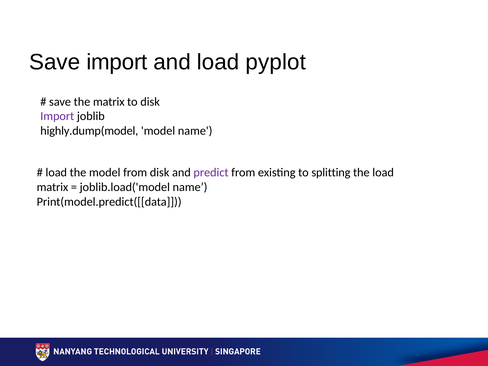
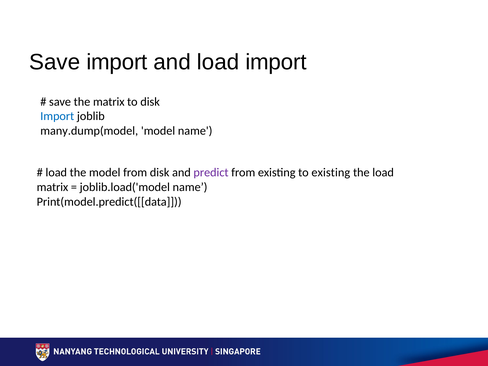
load pyplot: pyplot -> import (276, 62)
Import colour: purple -> blue (57, 116)
highly.dump(model: highly.dump(model -> many.dump(model (89, 131)
to splitting: splitting -> existing (331, 172)
